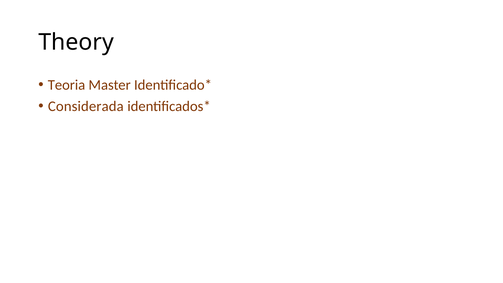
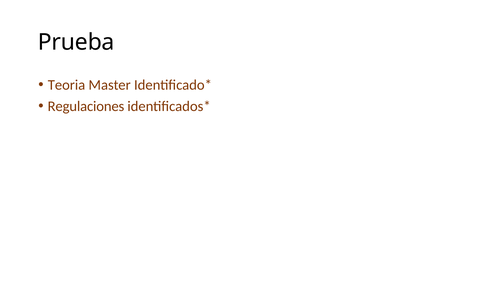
Theory: Theory -> Prueba (76, 42)
Considerada: Considerada -> Regulaciones (86, 106)
